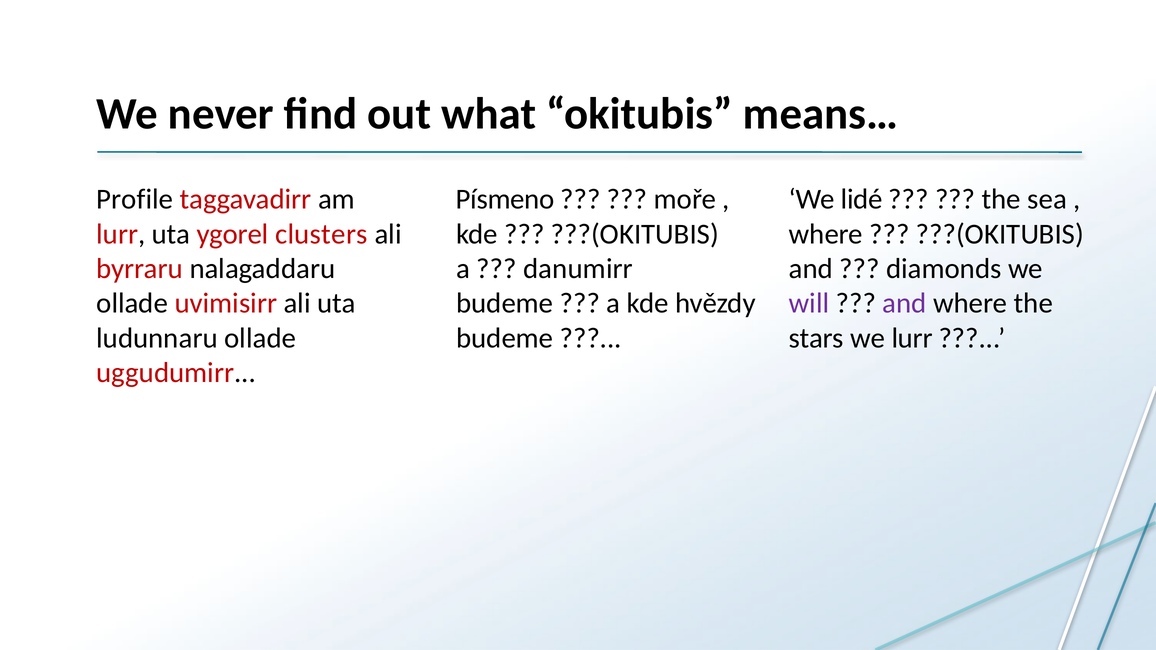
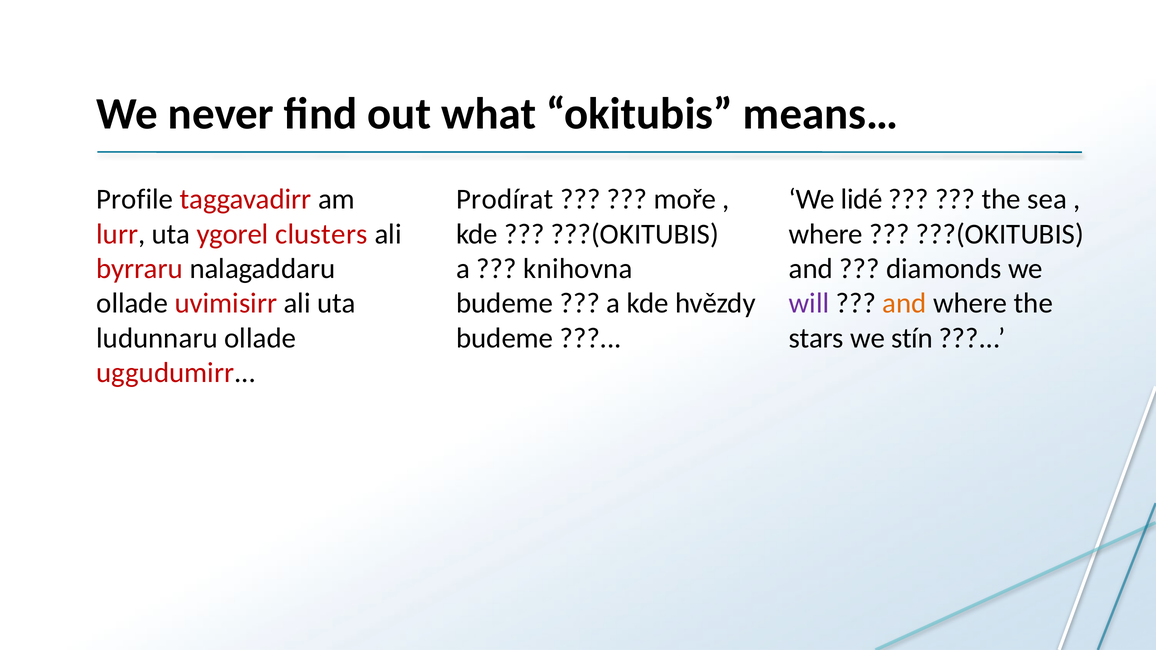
Písmeno: Písmeno -> Prodírat (505, 199)
danumirr: danumirr -> knihovna (578, 269)
and colour: purple -> orange (904, 303)
we lurr: lurr -> stín (912, 338)
